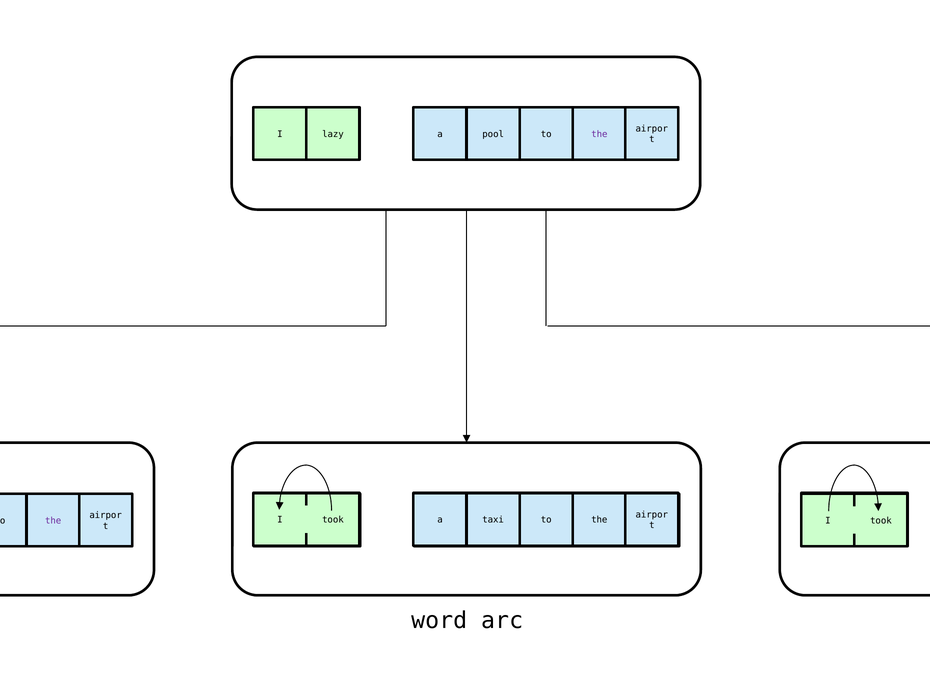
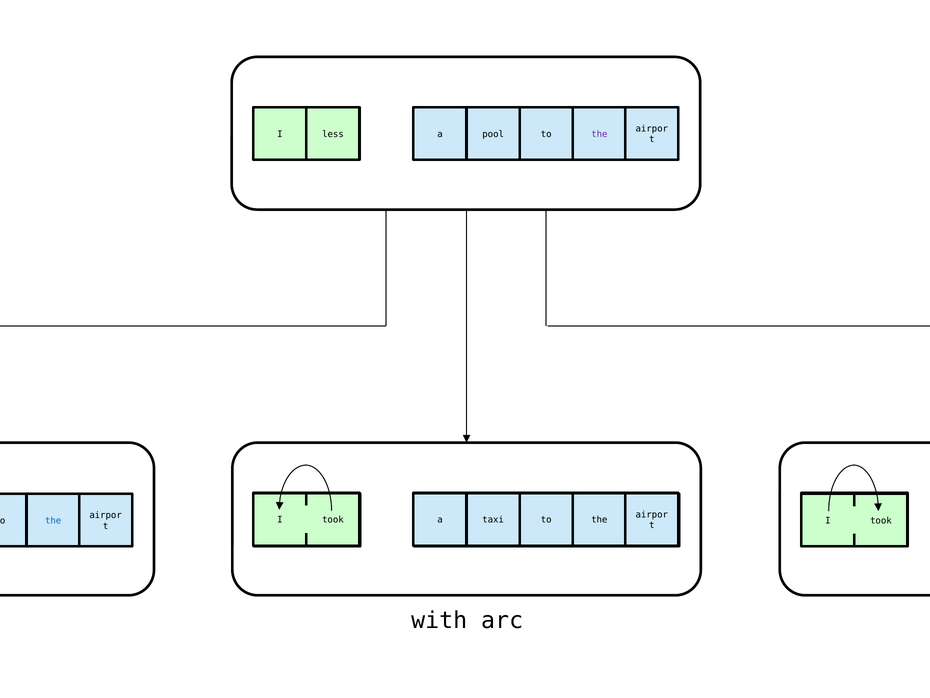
lazy: lazy -> less (333, 134)
the colour: purple -> blue (53, 520)
word: word -> with (439, 620)
